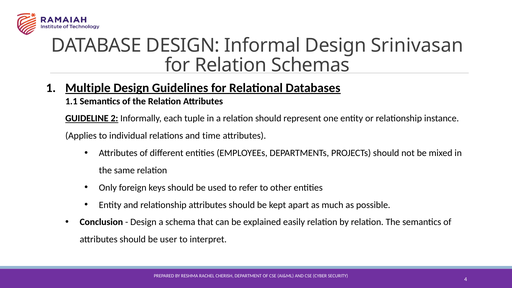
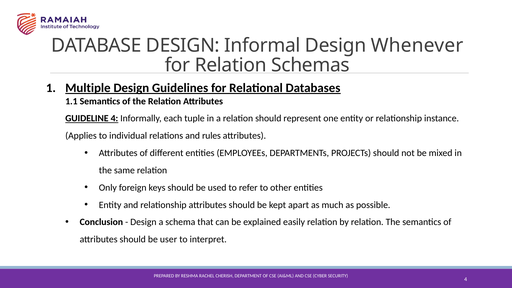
Srinivasan: Srinivasan -> Whenever (417, 45)
GUIDELINE 2: 2 -> 4 (114, 118)
time: time -> rules (211, 136)
